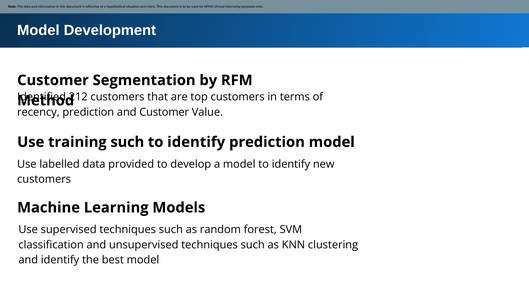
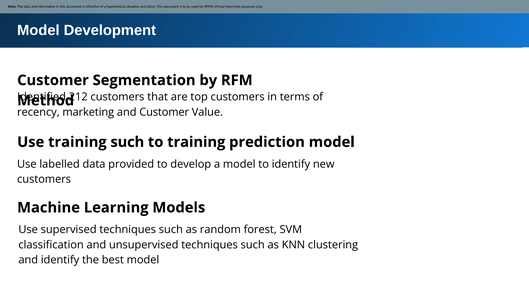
recency prediction: prediction -> marketing (88, 112)
identify: identify -> training (196, 142)
